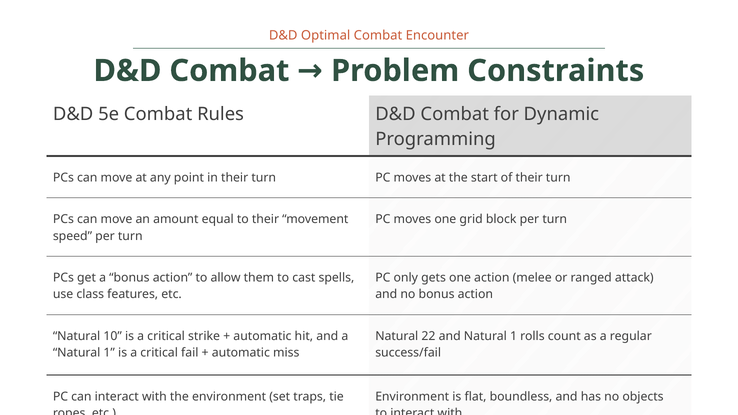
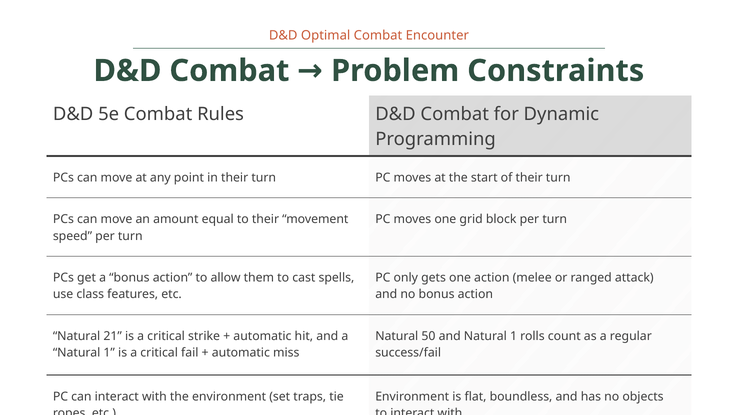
10: 10 -> 21 (113, 336)
22: 22 -> 50 (428, 336)
